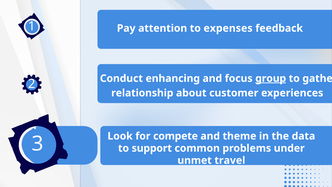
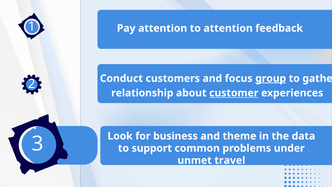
to expenses: expenses -> attention (228, 28)
enhancing: enhancing -> customers (173, 78)
customer underline: none -> present (234, 93)
compete: compete -> business (175, 136)
